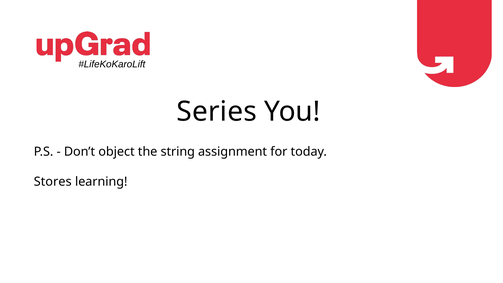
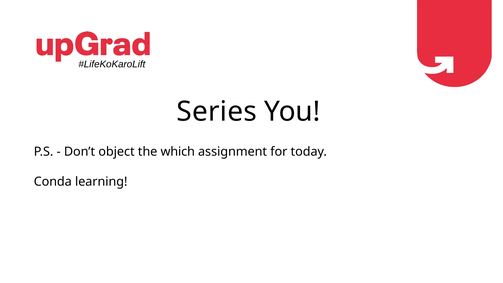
string: string -> which (178, 152)
Stores: Stores -> Conda (53, 182)
